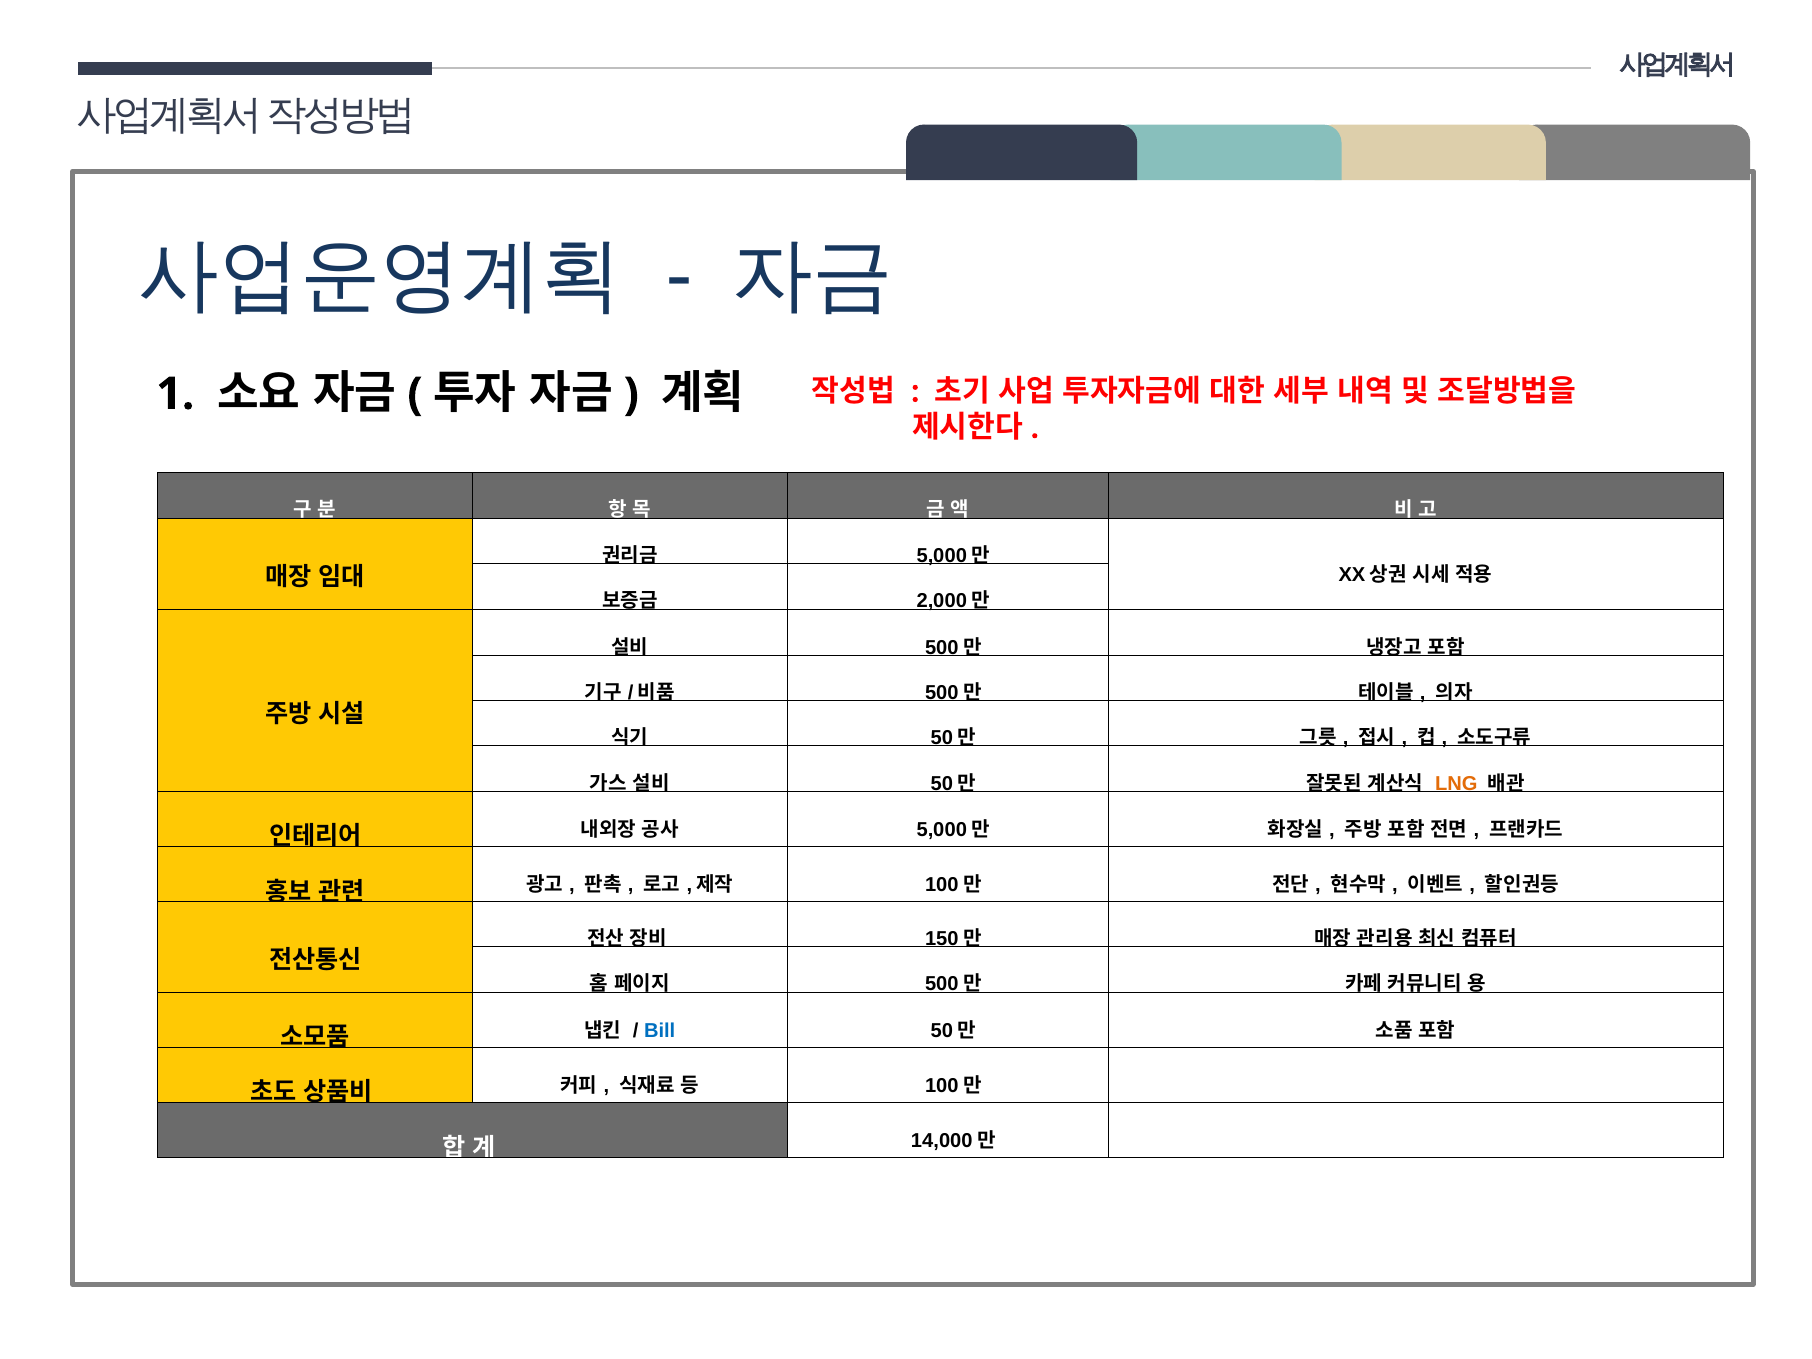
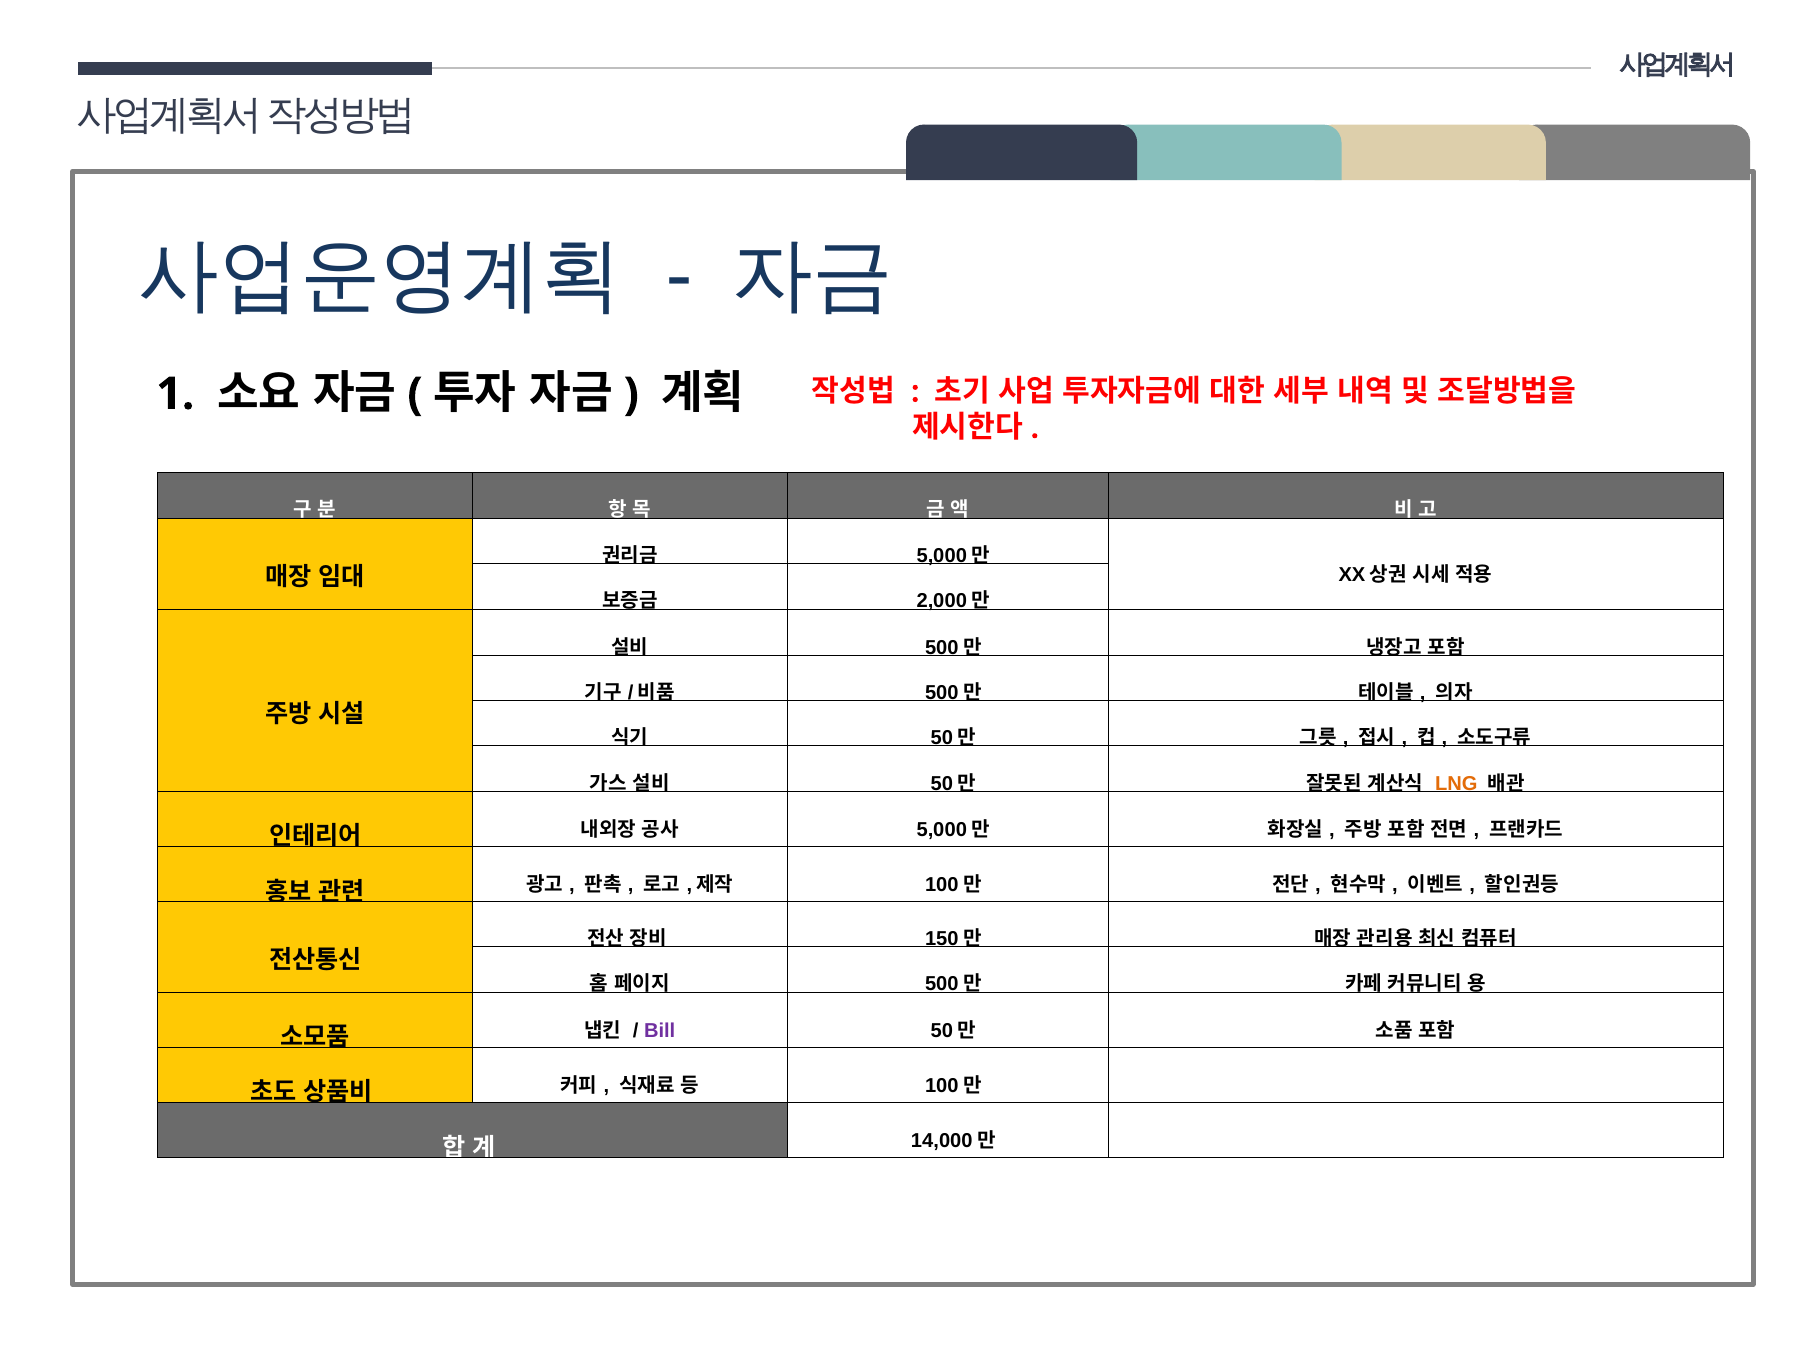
Bill colour: blue -> purple (660, 1030)
